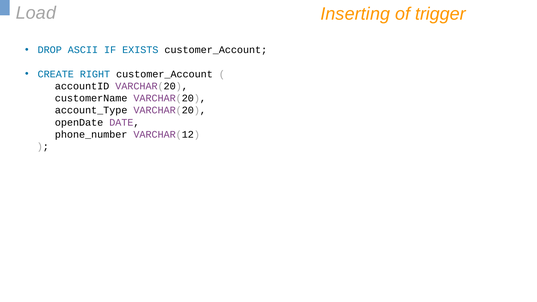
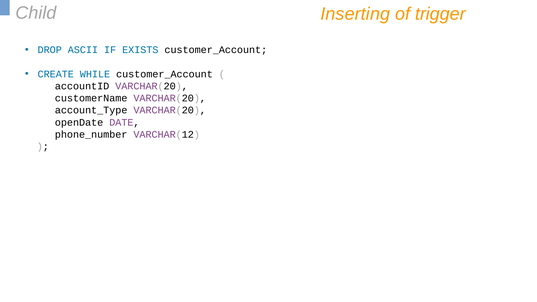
Load: Load -> Child (36, 13)
RIGHT: RIGHT -> WHILE (95, 74)
